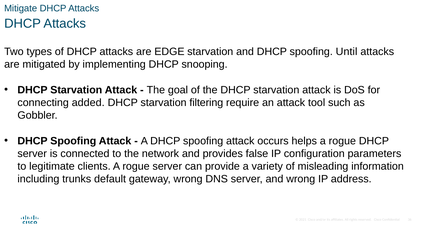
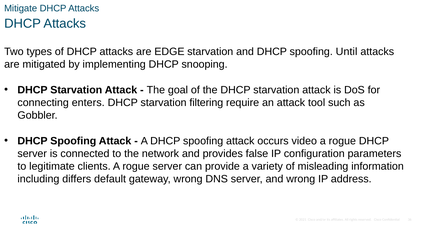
added: added -> enters (88, 103)
helps: helps -> video (304, 141)
trunks: trunks -> differs (77, 179)
